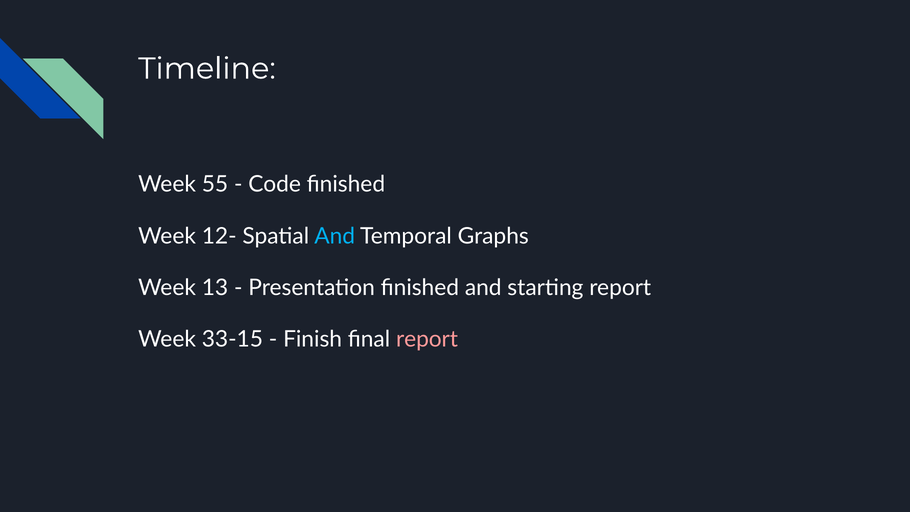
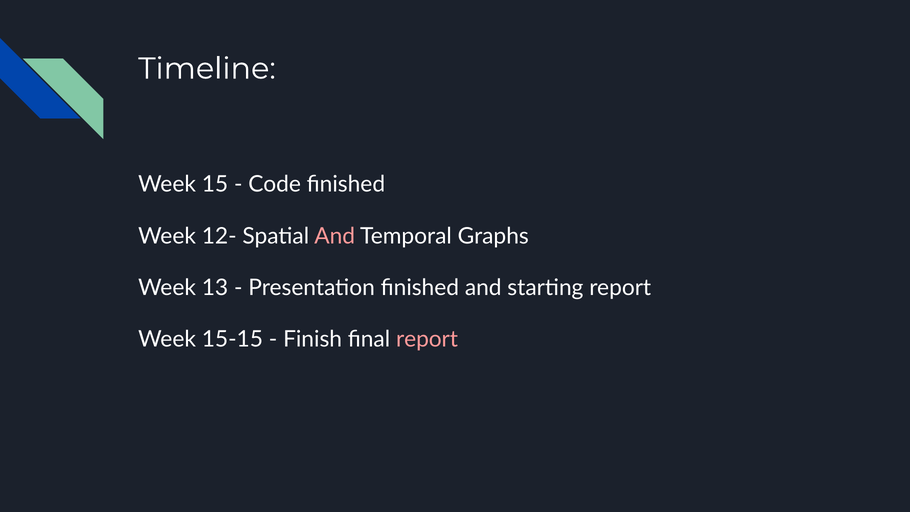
55: 55 -> 15 (215, 184)
And colour: light blue -> pink (335, 236)
33-15: 33-15 -> 15-15 (232, 339)
